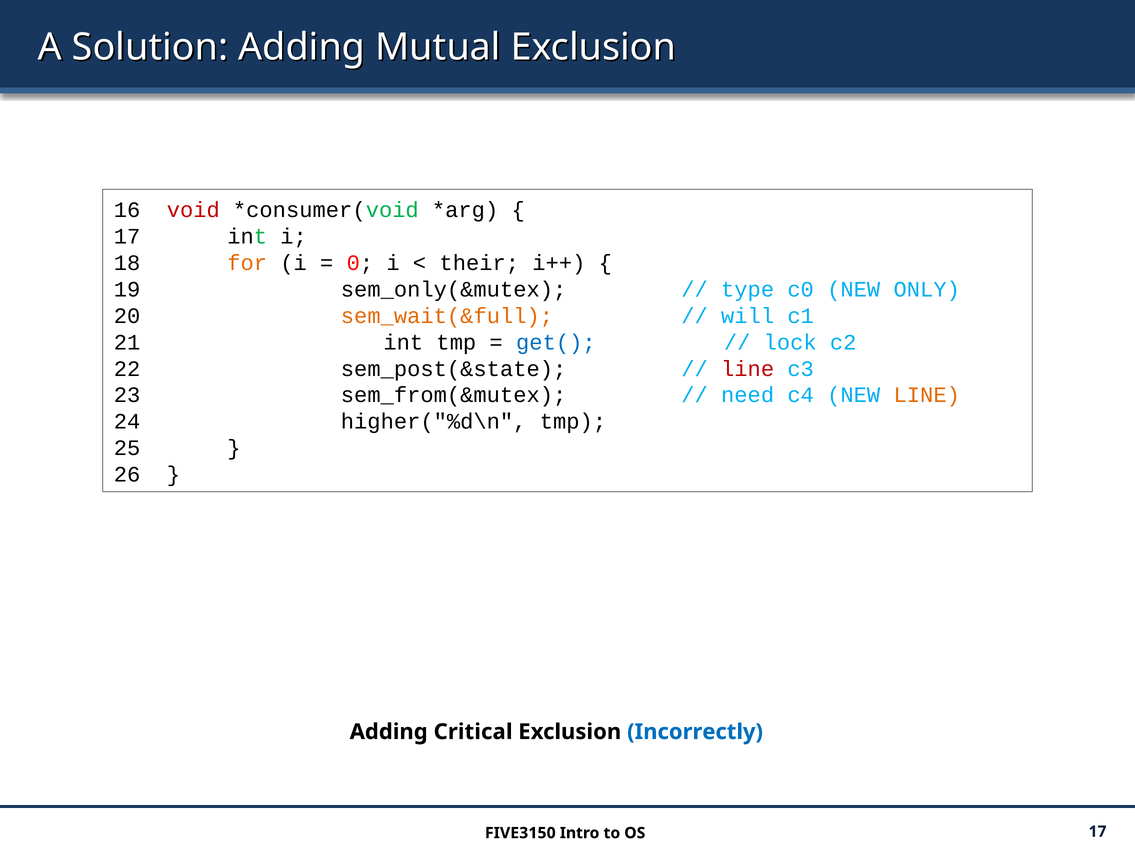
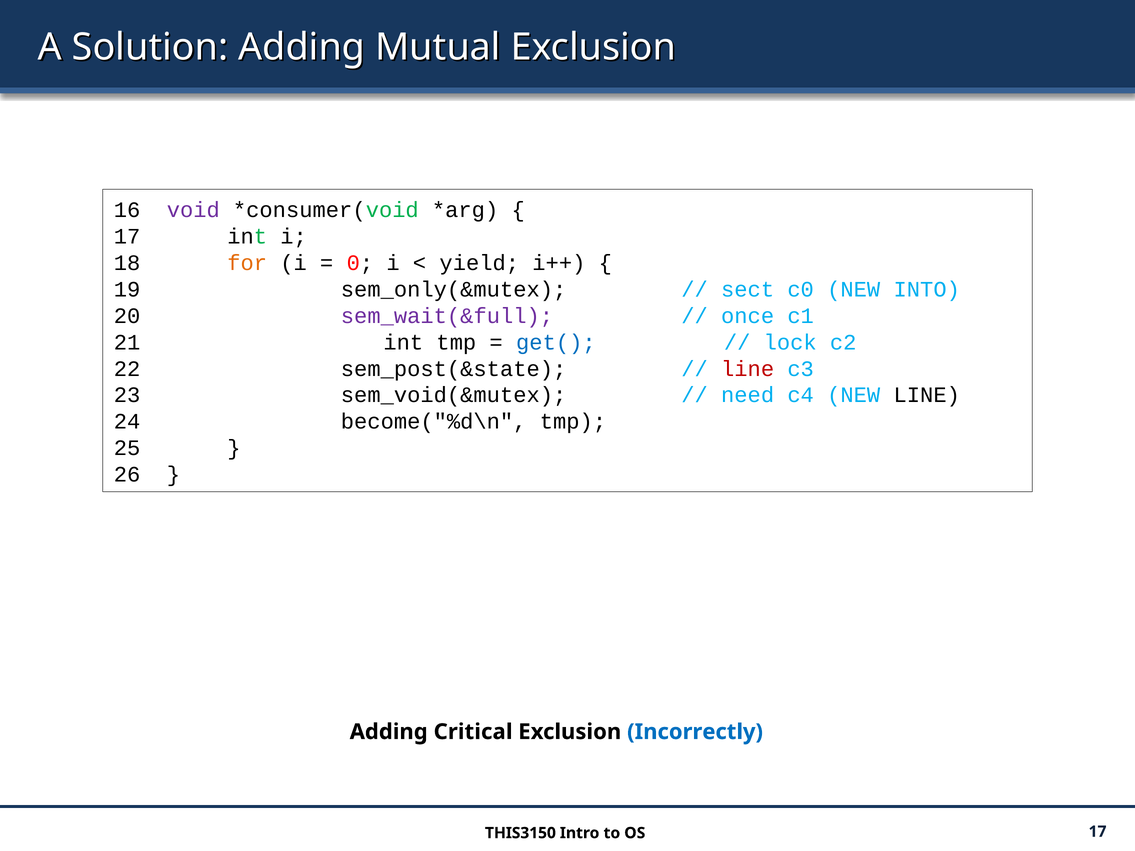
void colour: red -> purple (193, 210)
their: their -> yield (479, 263)
type: type -> sect (748, 289)
ONLY: ONLY -> INTO (927, 289)
sem_wait(&full colour: orange -> purple (447, 316)
will: will -> once (748, 316)
sem_from(&mutex: sem_from(&mutex -> sem_void(&mutex (454, 395)
LINE colour: orange -> black (927, 395)
higher("%d\n: higher("%d\n -> become("%d\n (434, 422)
FIVE3150: FIVE3150 -> THIS3150 (520, 833)
